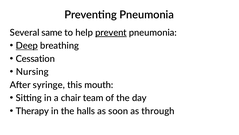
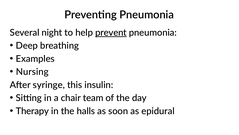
same: same -> night (52, 33)
Deep underline: present -> none (27, 46)
Cessation: Cessation -> Examples (35, 59)
mouth: mouth -> insulin (99, 85)
through: through -> epidural (158, 111)
